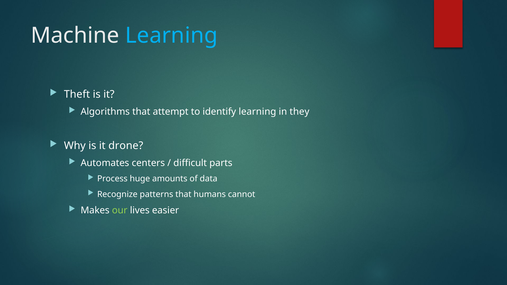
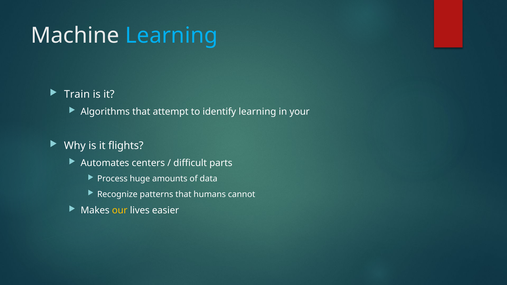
Theft: Theft -> Train (77, 94)
they: they -> your (300, 112)
drone: drone -> flights (126, 146)
our colour: light green -> yellow (120, 210)
